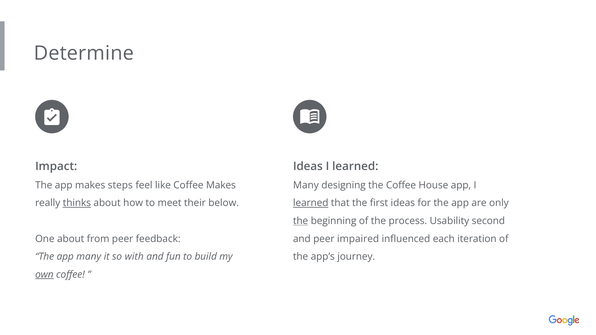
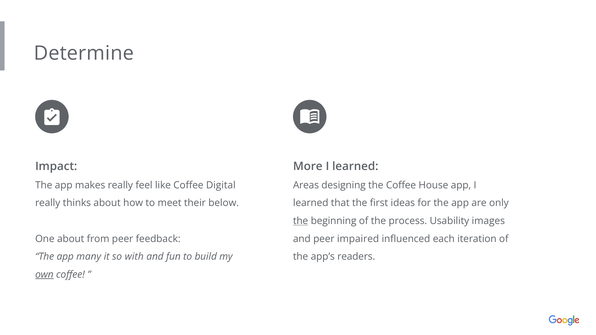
Ideas: Ideas -> More (308, 167)
makes steps: steps -> really (120, 185)
Coffee Makes: Makes -> Digital (221, 185)
Many: Many -> Areas (306, 185)
thinks underline: present -> none (77, 203)
learned underline: present -> none (311, 203)
second: second -> images (488, 221)
journey: journey -> readers (356, 257)
